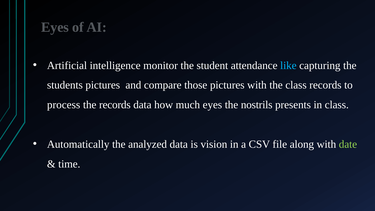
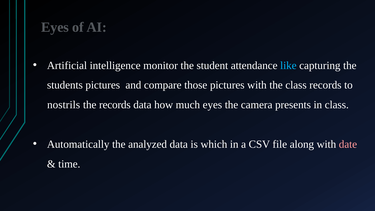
process: process -> nostrils (64, 105)
nostrils: nostrils -> camera (257, 105)
vision: vision -> which (214, 144)
date colour: light green -> pink (348, 144)
